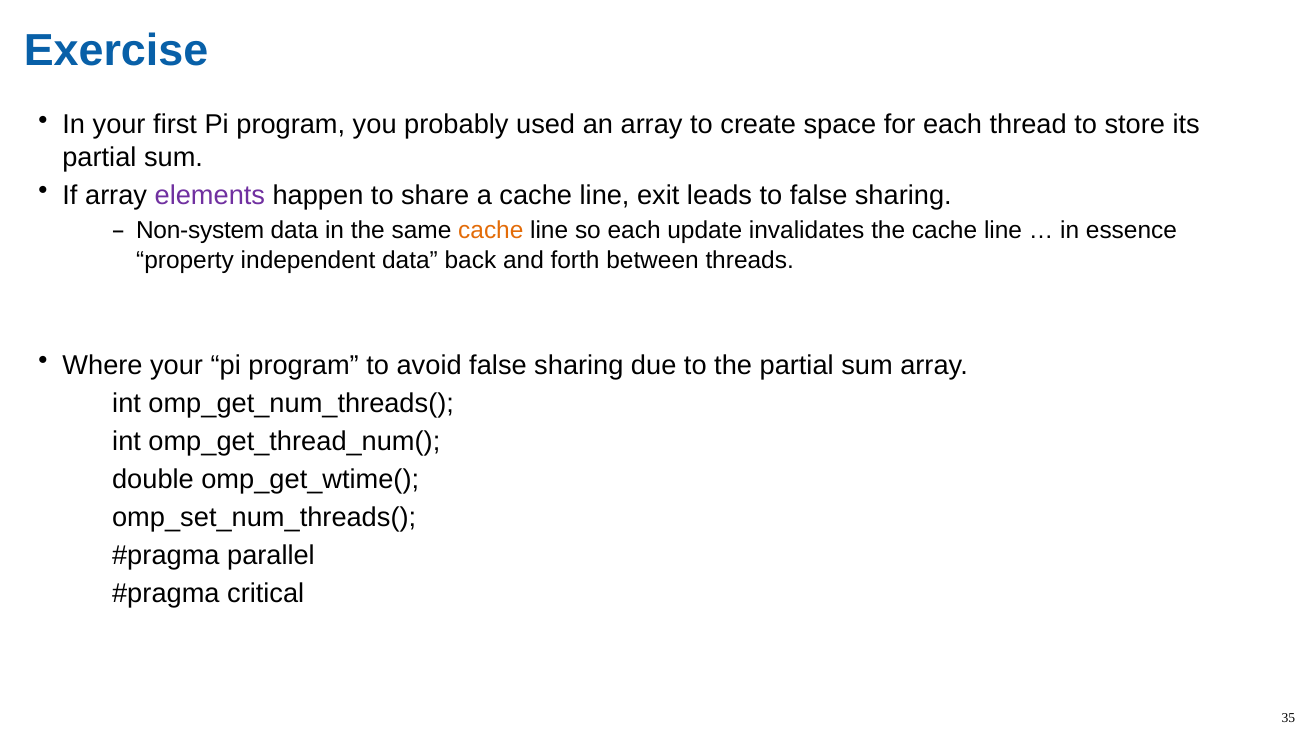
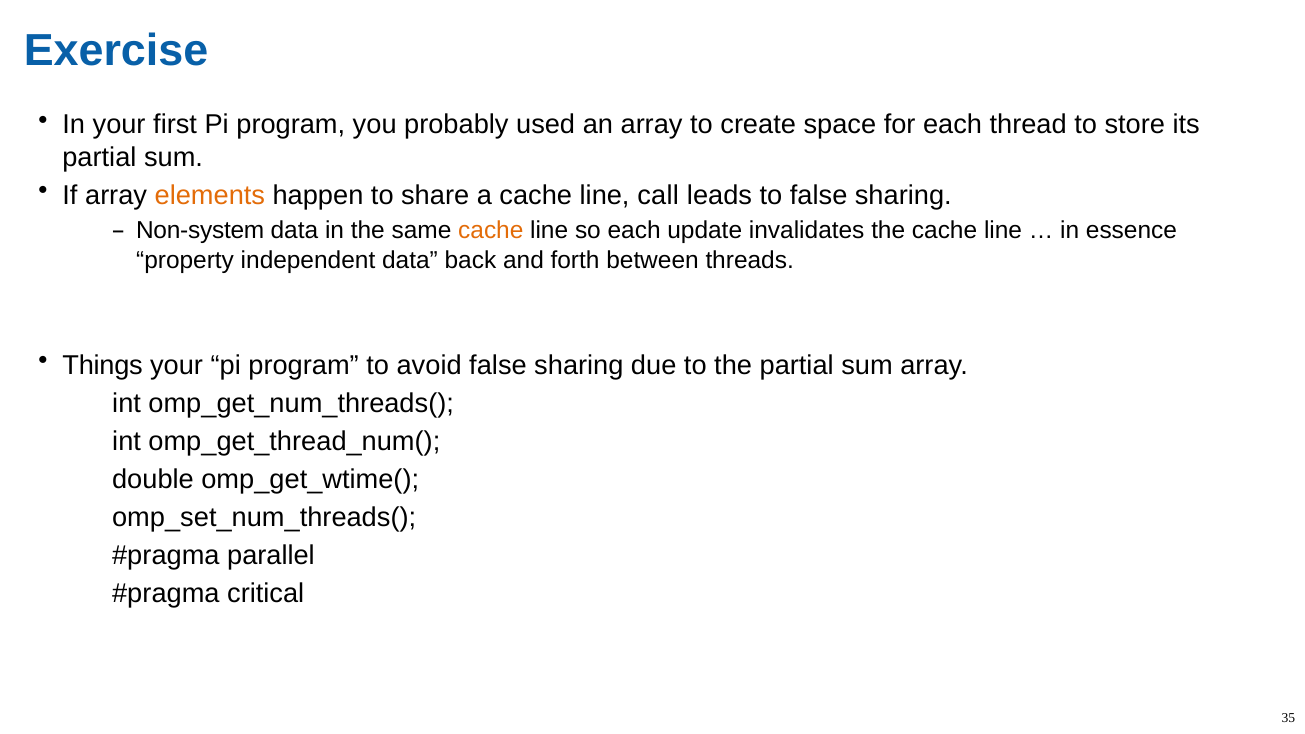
elements colour: purple -> orange (210, 195)
exit: exit -> call (658, 195)
Where: Where -> Things (103, 365)
